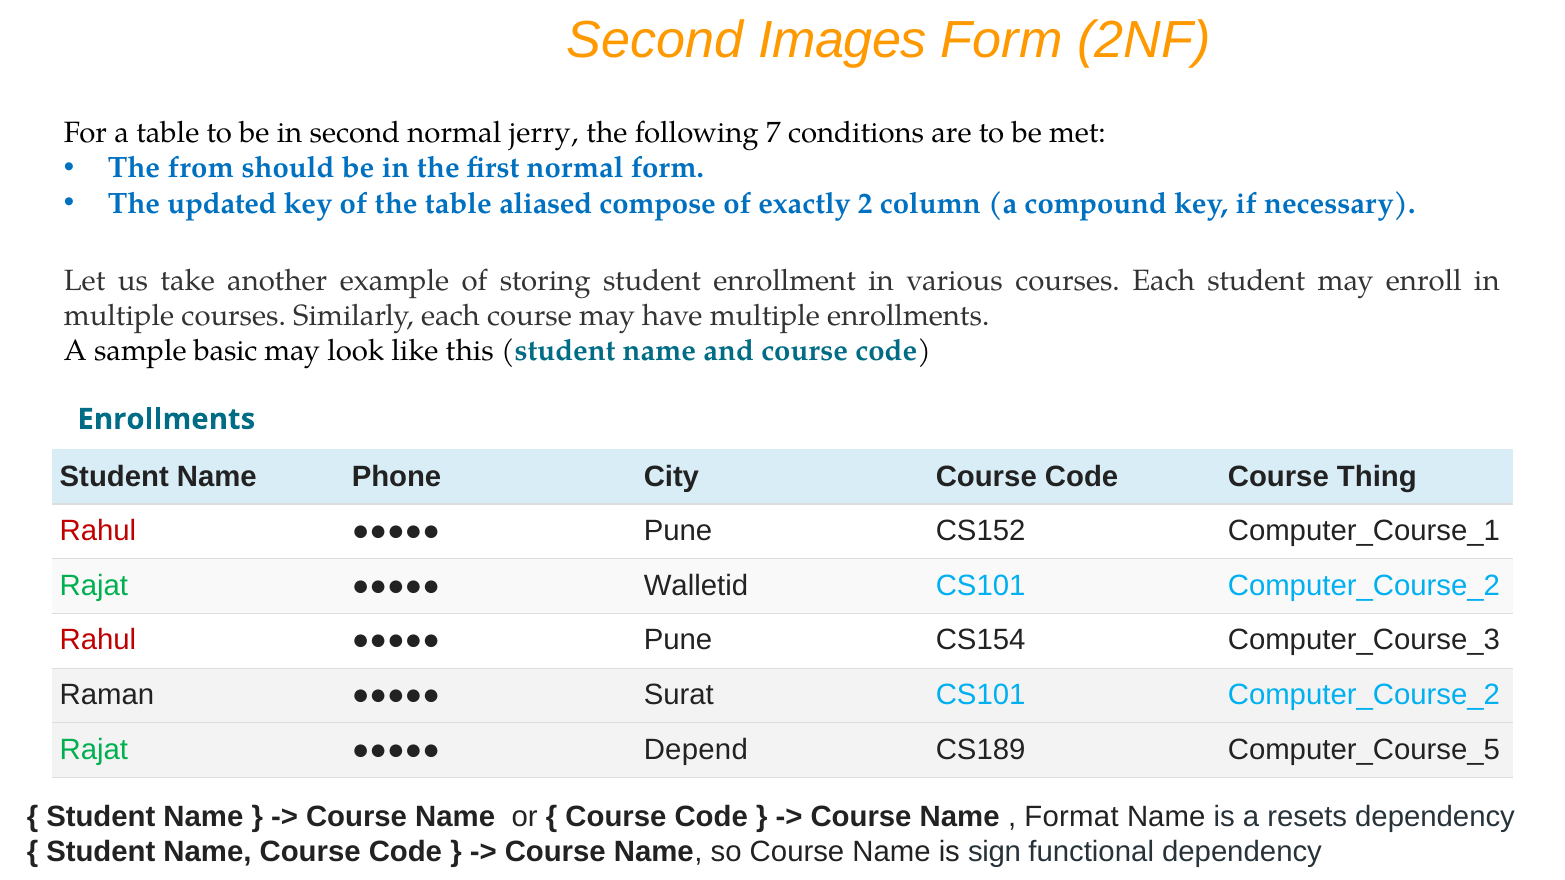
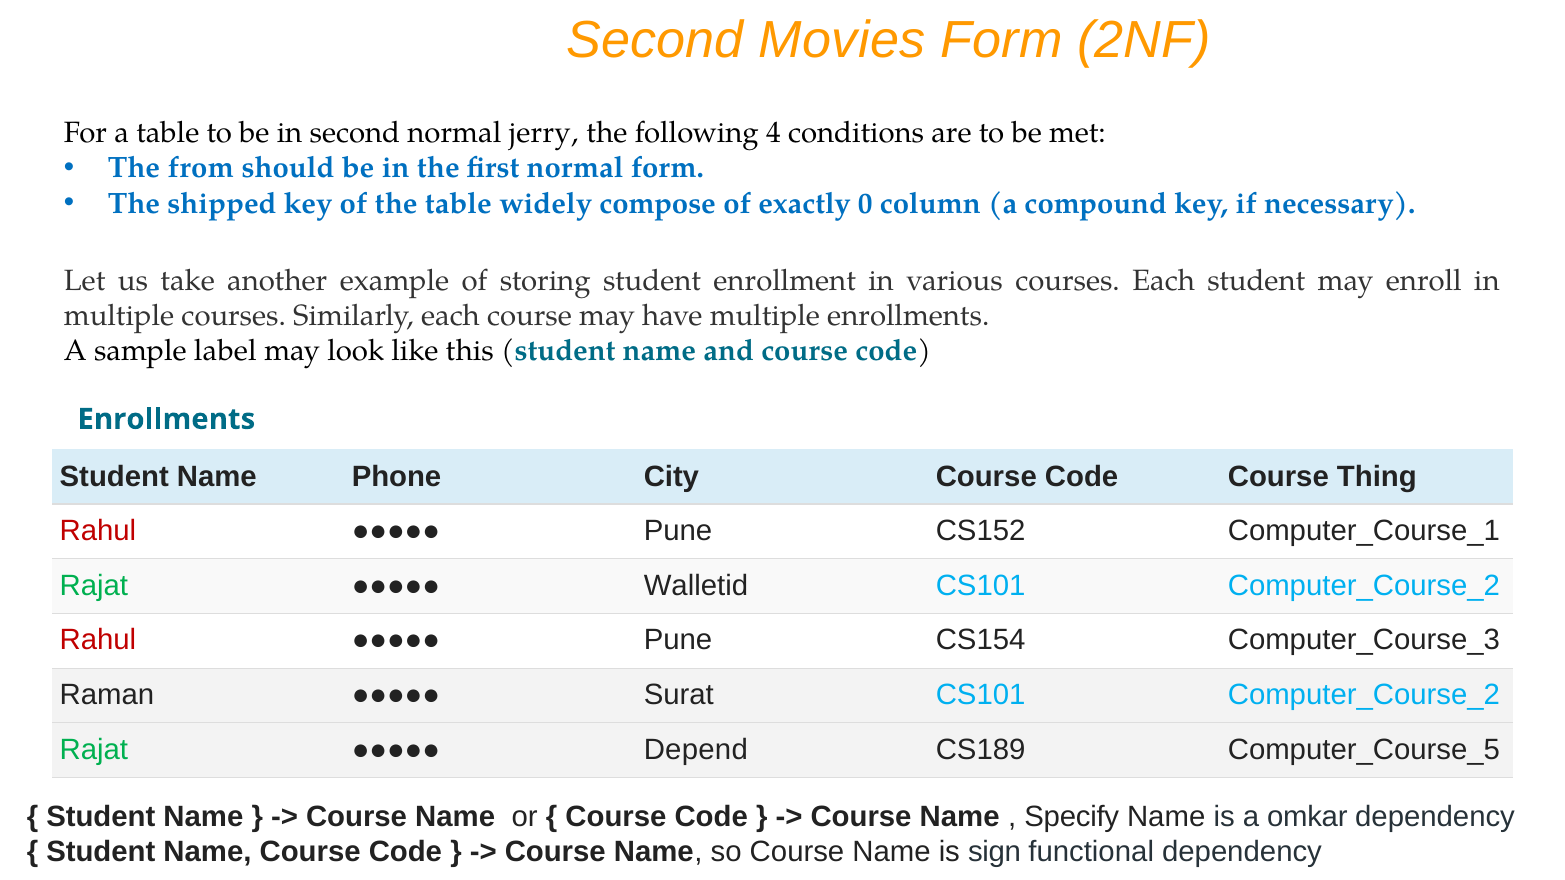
Images: Images -> Movies (842, 41)
7: 7 -> 4 (773, 133)
updated: updated -> shipped (222, 203)
aliased: aliased -> widely (546, 203)
2: 2 -> 0 (865, 203)
basic: basic -> label (225, 351)
Format: Format -> Specify (1072, 817)
resets: resets -> omkar (1307, 817)
